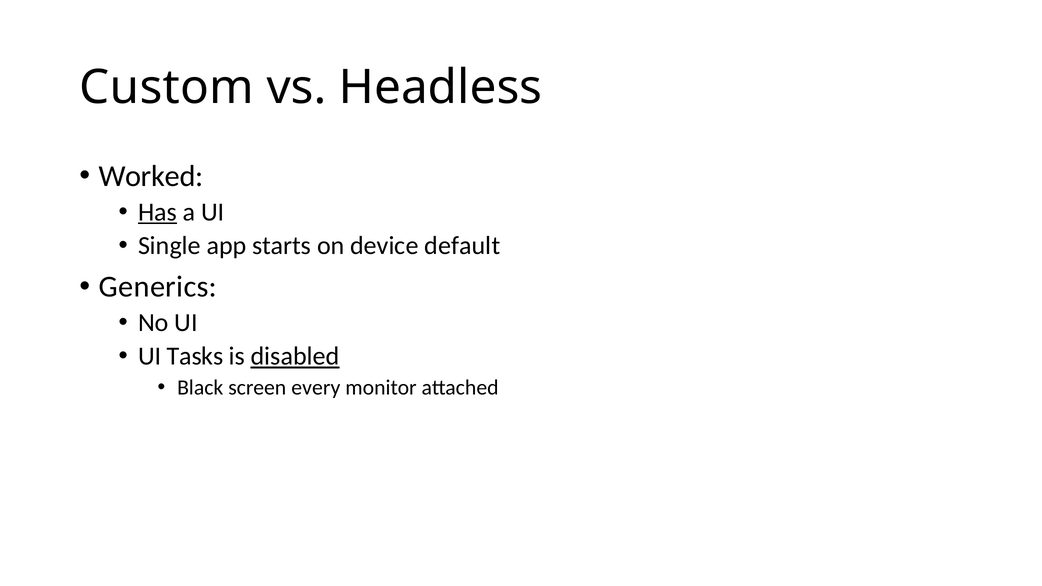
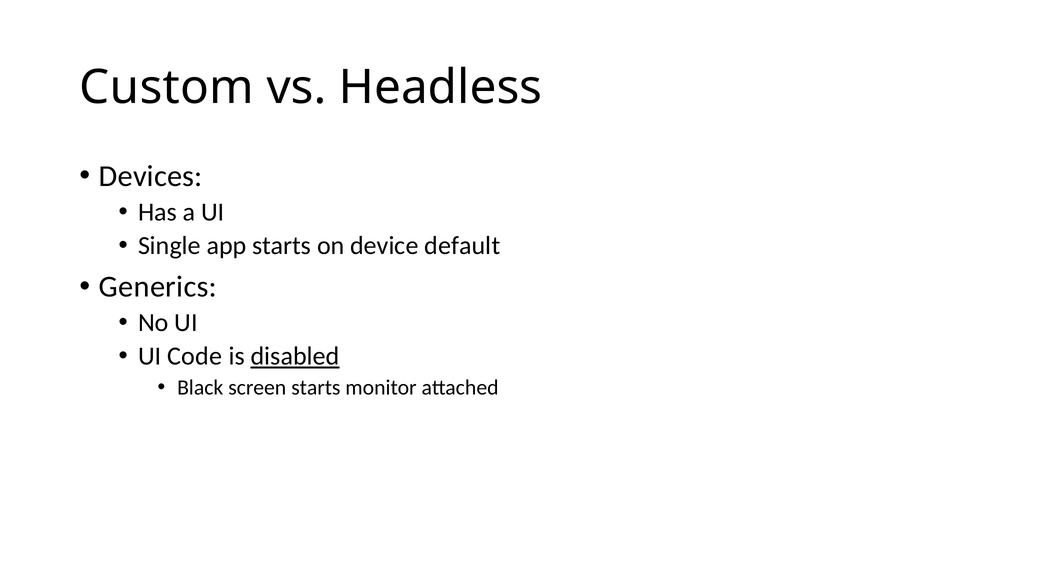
Worked: Worked -> Devices (151, 176)
Has underline: present -> none (157, 212)
Tasks: Tasks -> Code (195, 356)
screen every: every -> starts (316, 388)
